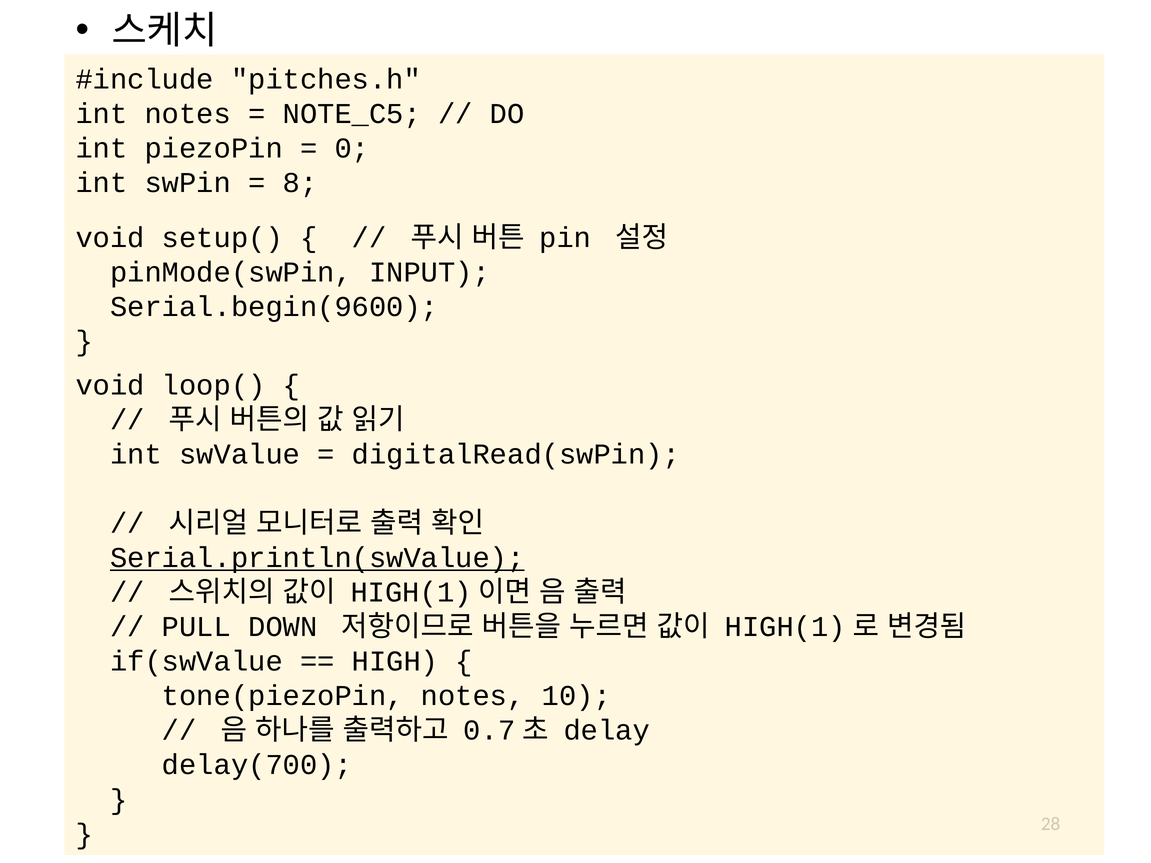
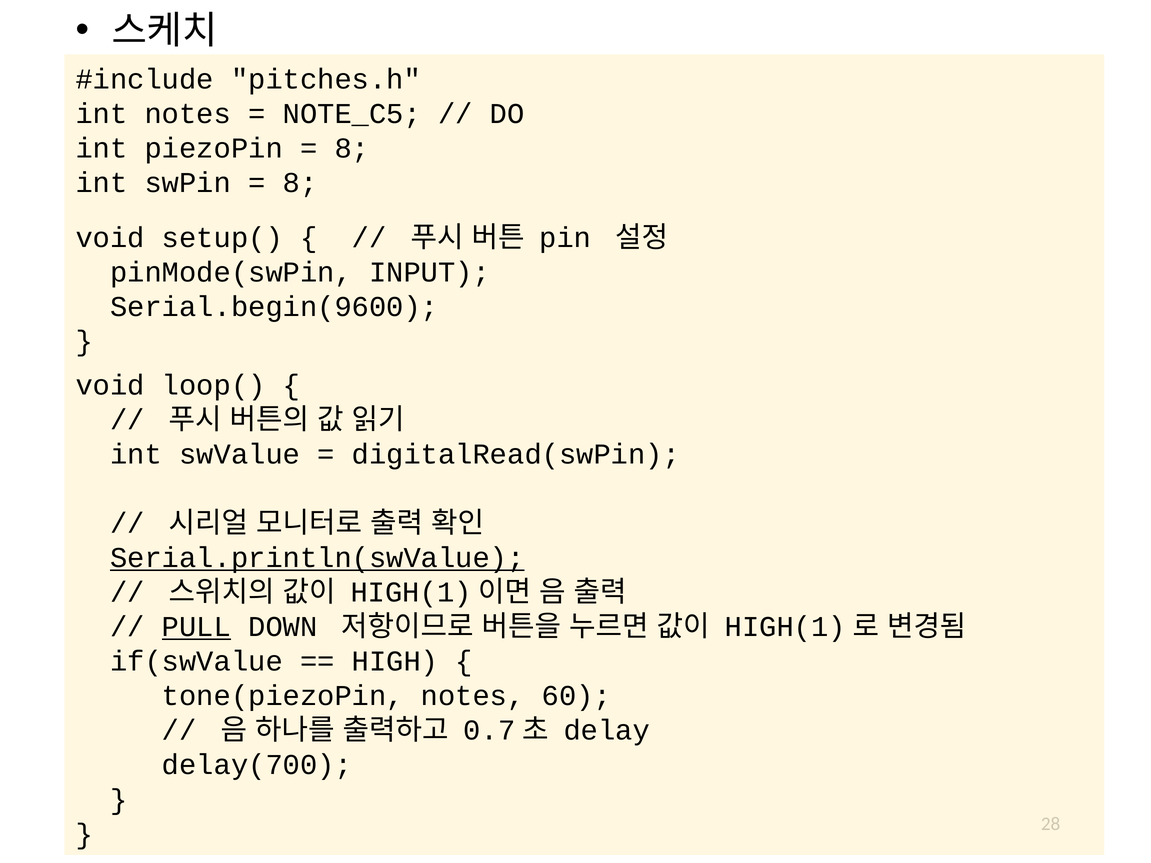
0: 0 -> 8 (352, 149)
PULL underline: none -> present (196, 627)
10: 10 -> 60 (576, 696)
